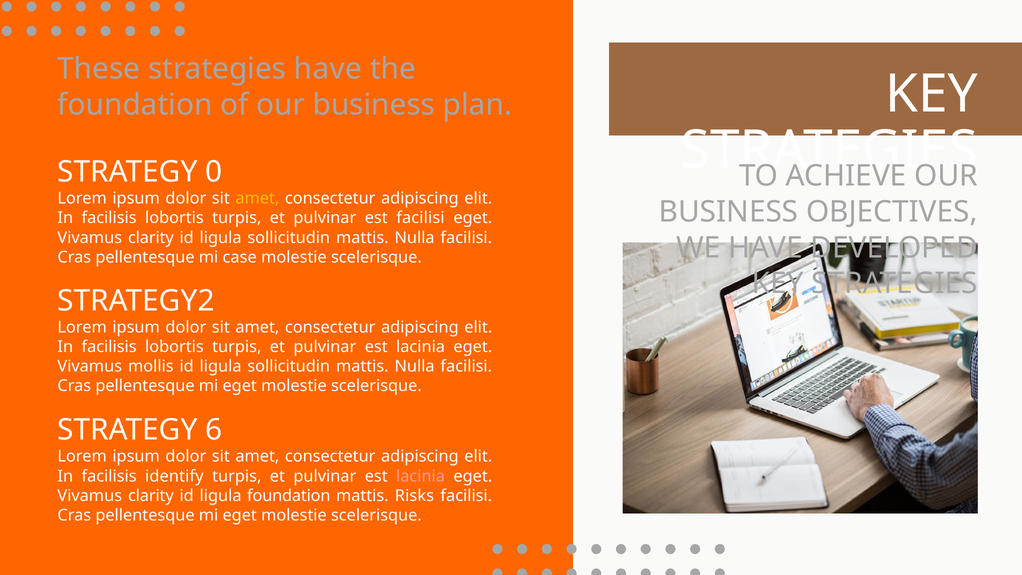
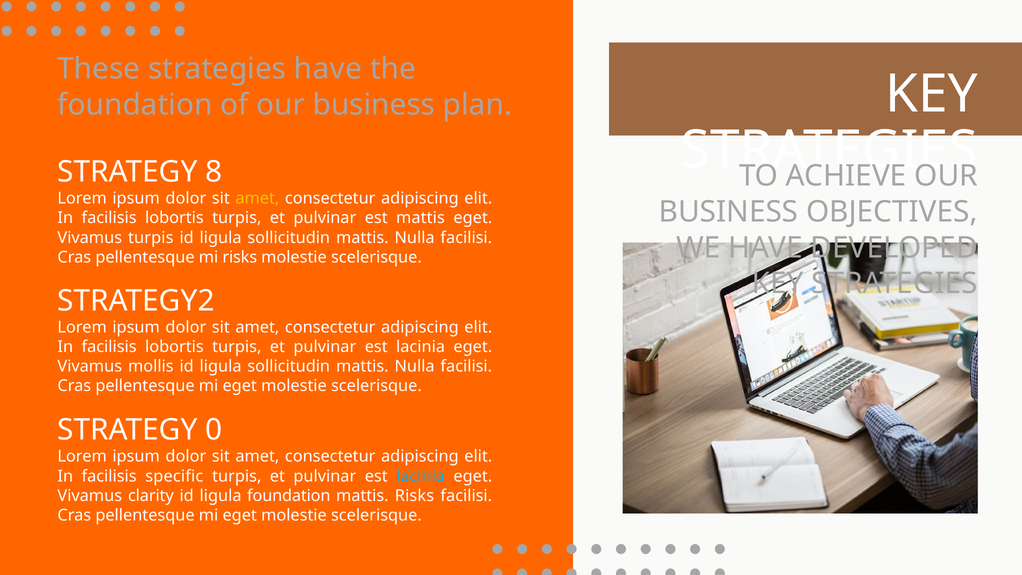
0: 0 -> 8 (214, 172)
est facilisi: facilisi -> mattis (420, 218)
clarity: clarity -> turpis (151, 238)
mi case: case -> risks (240, 257)
6: 6 -> 0 (214, 430)
identify: identify -> specific (174, 476)
lacinia colour: pink -> light blue (421, 476)
